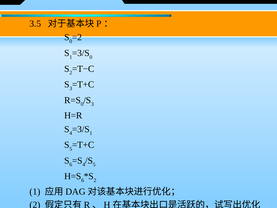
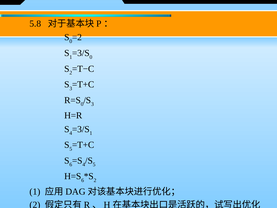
3.5: 3.5 -> 5.8 (35, 24)
